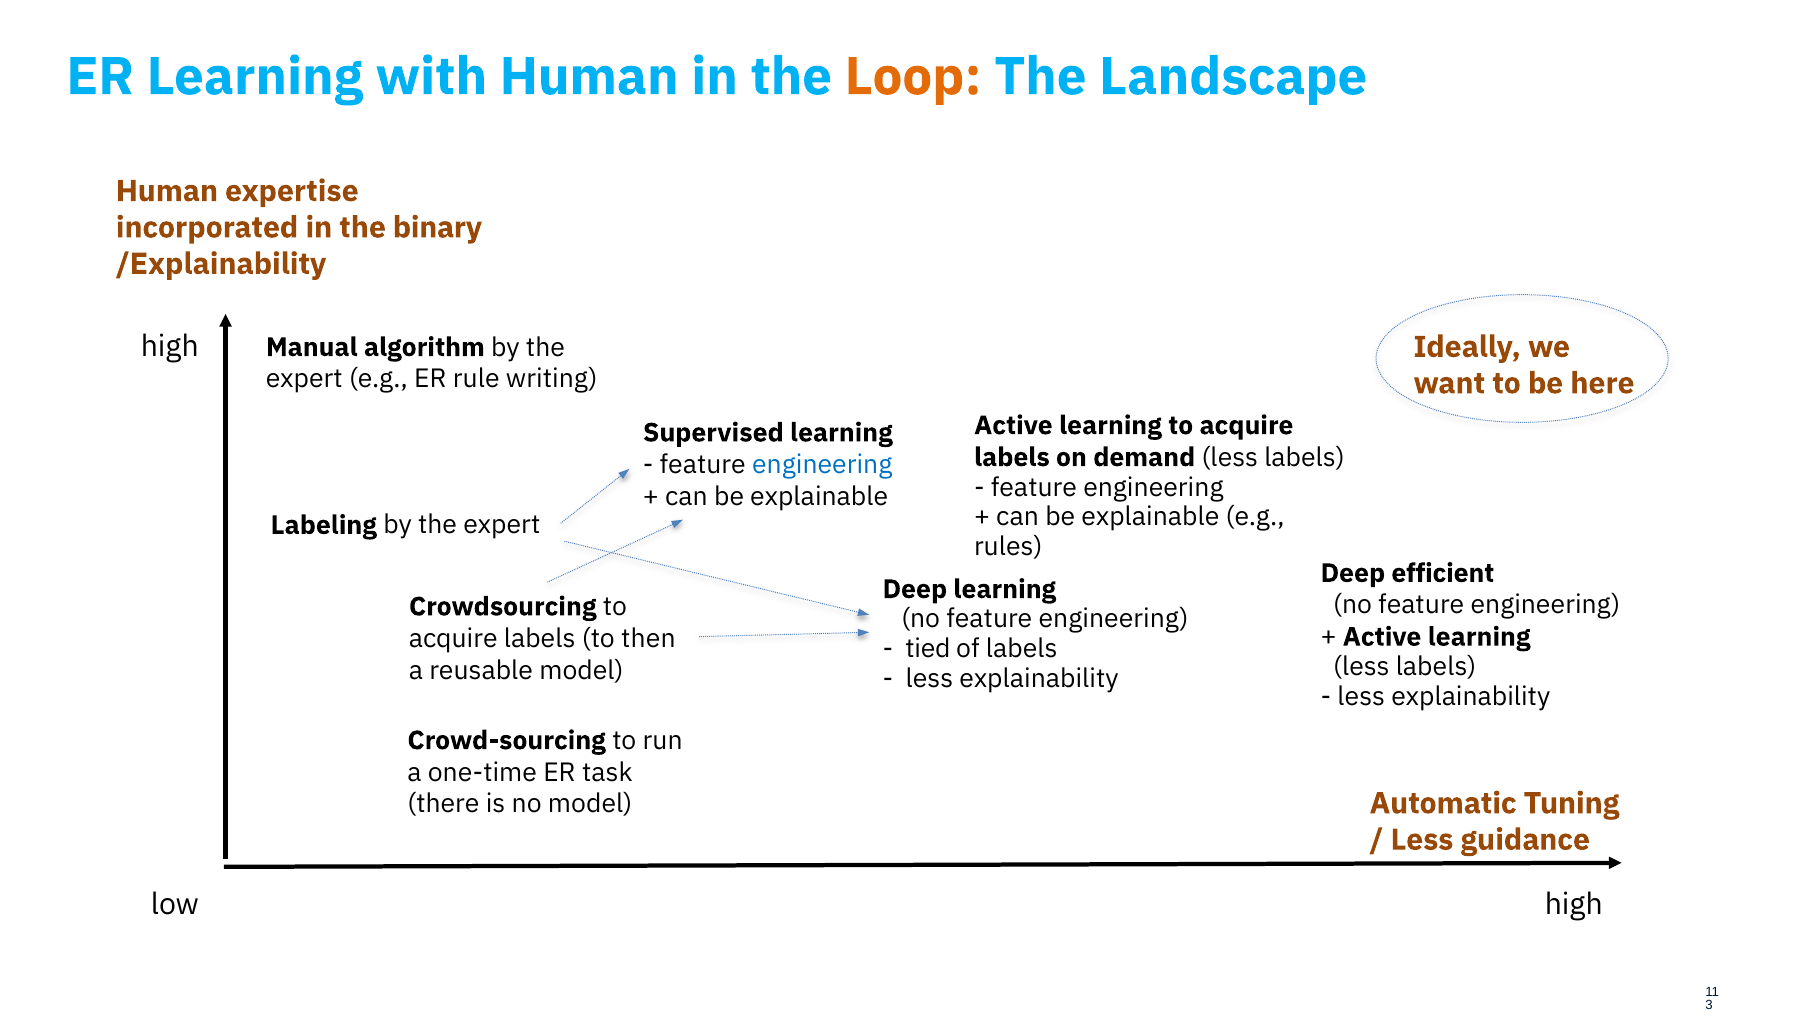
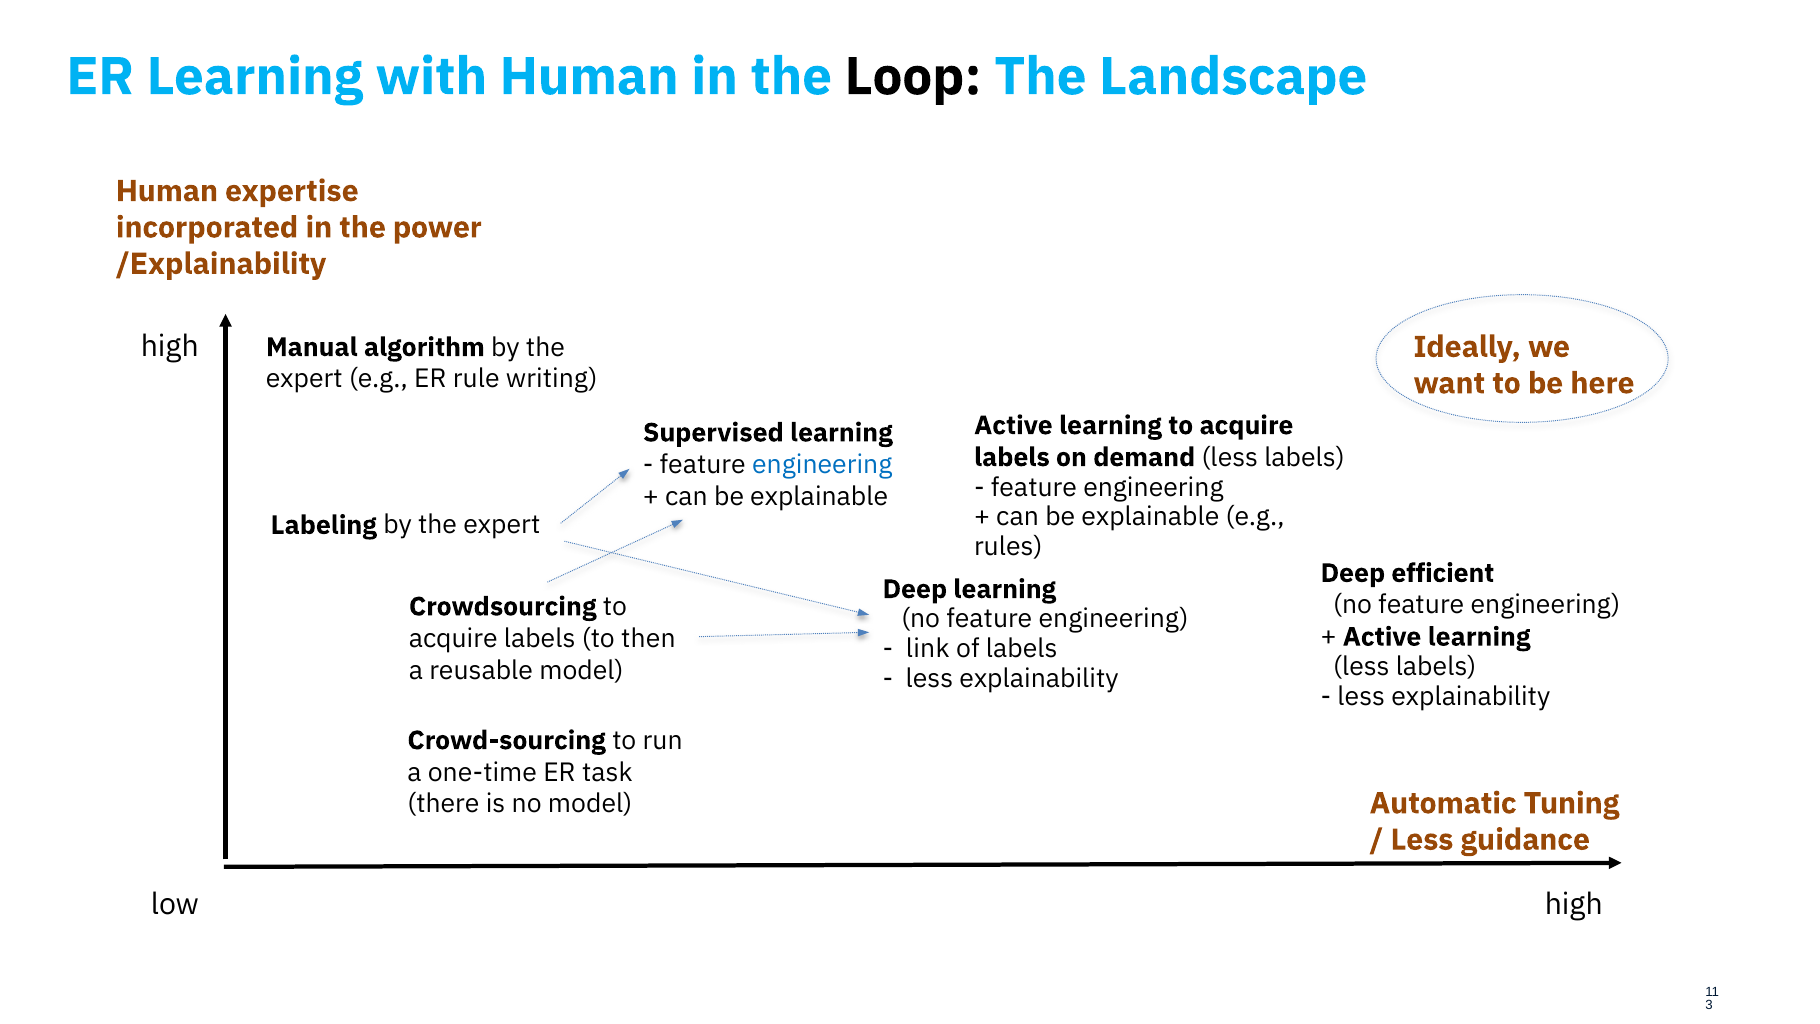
Loop colour: orange -> black (913, 77)
binary: binary -> power (437, 227)
tied: tied -> link (928, 649)
